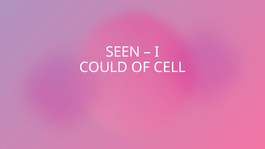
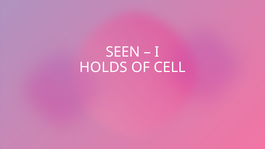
COULD: COULD -> HOLDS (103, 67)
